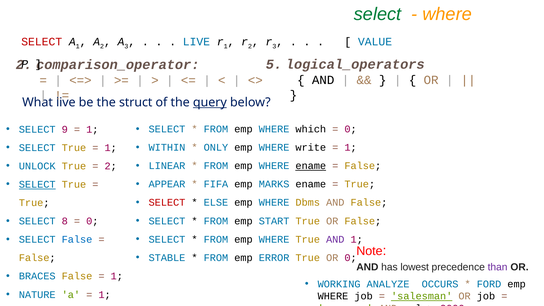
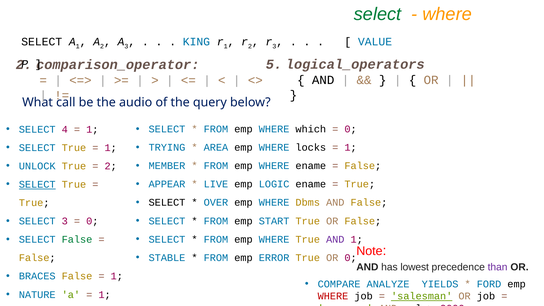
SELECT colour: red -> black (42, 42)
LIVE: LIVE -> KING (196, 42)
What live: live -> call (66, 102)
struct: struct -> audio (136, 102)
query underline: present -> none (210, 102)
9: 9 -> 4 (65, 129)
WITHIN: WITHIN -> TRYING (167, 148)
ONLY: ONLY -> AREA (216, 148)
write: write -> locks (311, 148)
LINEAR: LINEAR -> MEMBER (167, 166)
ename underline: present -> none (311, 166)
FIFA: FIFA -> LIVE (216, 184)
MARKS: MARKS -> LOGIC (274, 184)
SELECT colour: red -> black (167, 203)
ELSE: ELSE -> OVER (216, 203)
SELECT 8: 8 -> 3 (65, 221)
False colour: blue -> green (77, 240)
WORKING: WORKING -> COMPARE (339, 284)
OCCURS: OCCURS -> YIELDS (440, 284)
WHERE colour: black -> red (333, 296)
